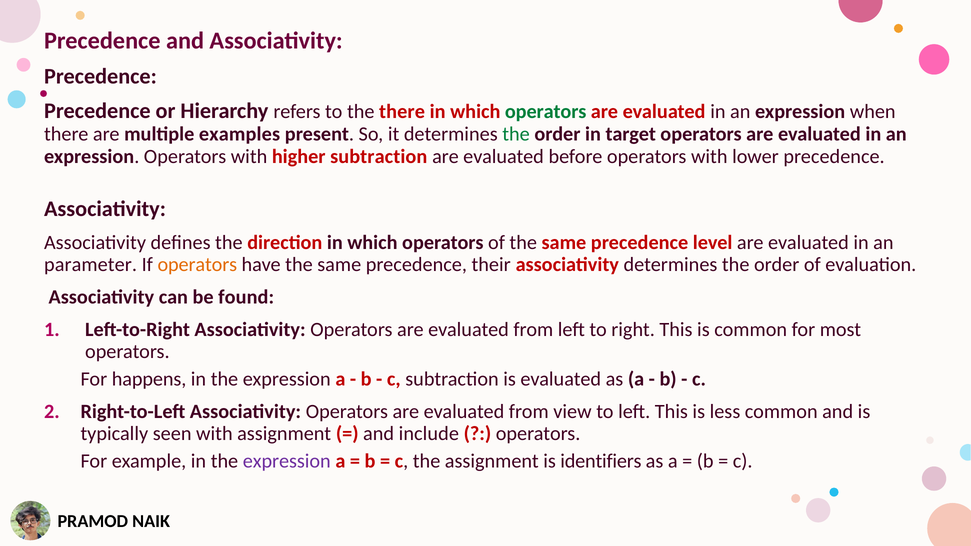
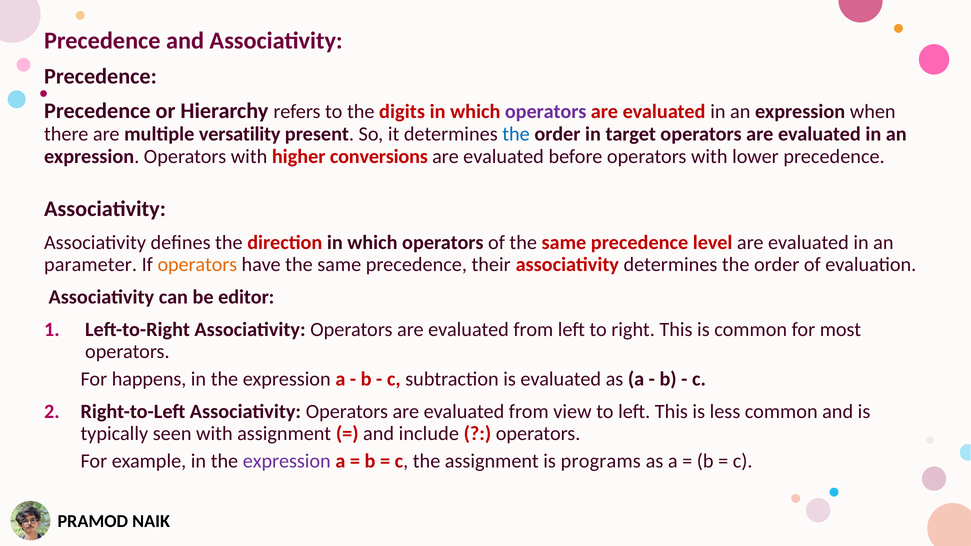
the there: there -> digits (402, 111)
operators colour: green -> purple (546, 111)
examples: examples -> versatility (240, 134)
the colour: green -> blue (516, 134)
higher subtraction: subtraction -> conversions (379, 156)
found: found -> editor (246, 297)
identifiers: identifiers -> programs (601, 461)
